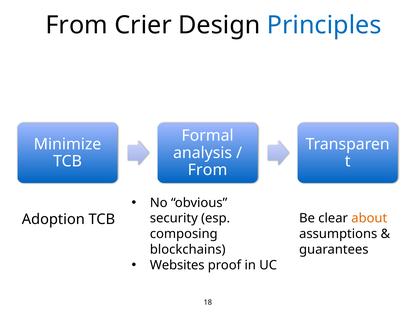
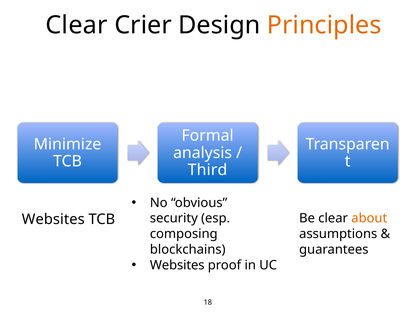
From: From -> Clear (77, 25)
Principles colour: blue -> orange (324, 25)
From: From -> Third (208, 170)
Adoption: Adoption -> Websites (53, 219)
